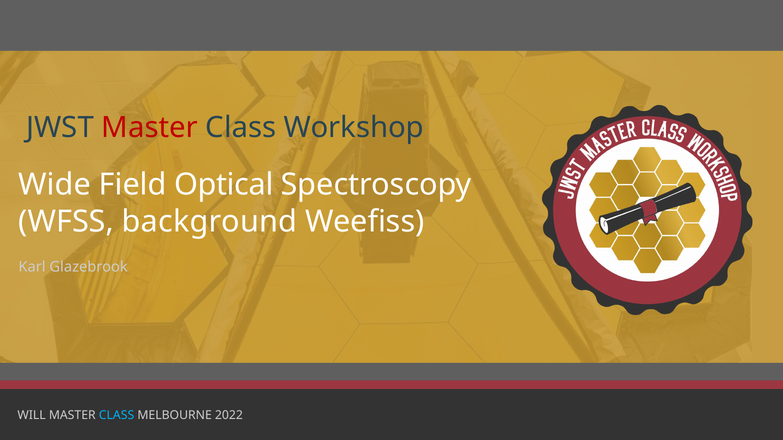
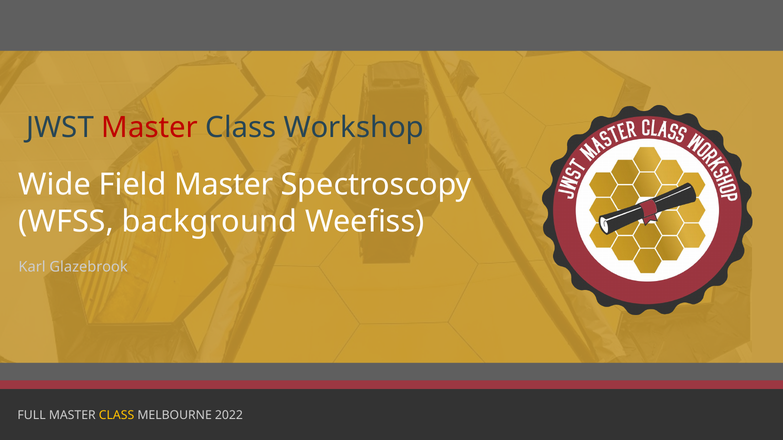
Field Optical: Optical -> Master (224, 185)
WILL: WILL -> FULL (32, 416)
CLASS colour: light blue -> yellow (117, 416)
